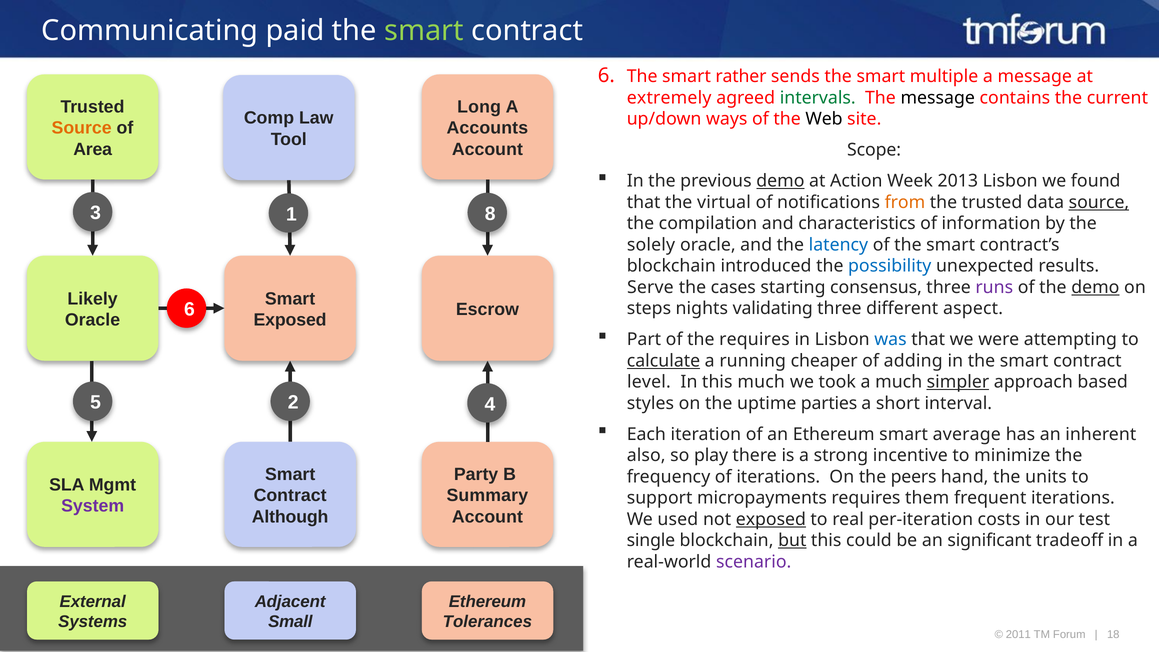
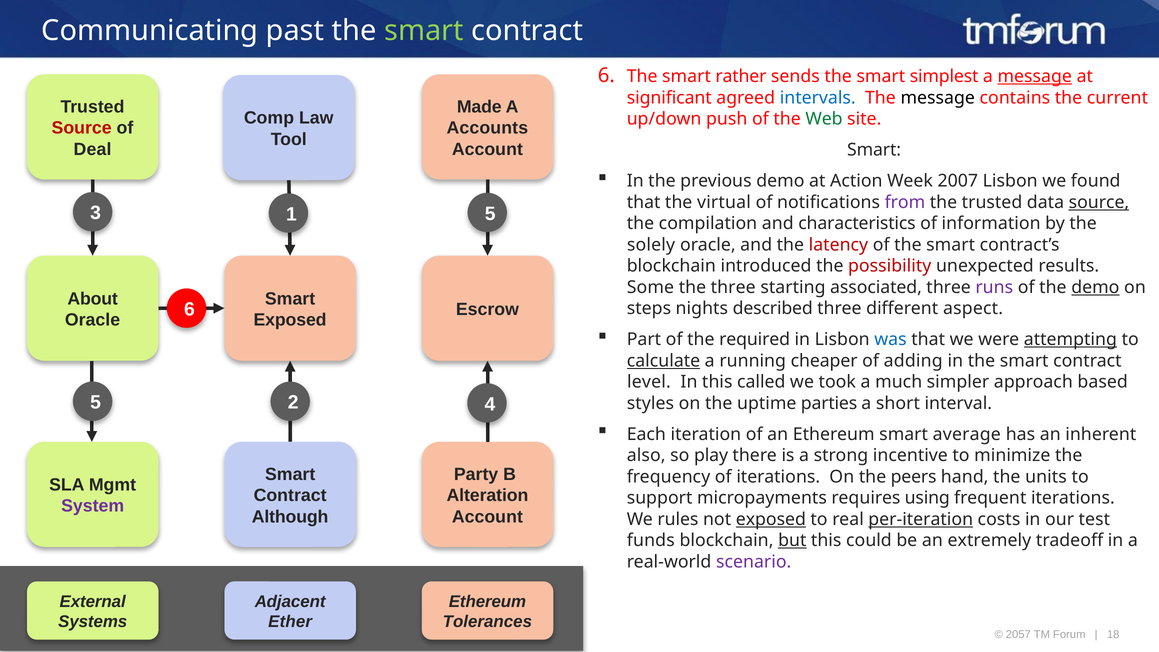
paid: paid -> past (295, 31)
multiple: multiple -> simplest (944, 77)
message underline: none -> present (1035, 77)
extremely: extremely -> significant (669, 98)
intervals colour: green -> blue (818, 98)
Long: Long -> Made (479, 107)
ways: ways -> push (727, 119)
Web colour: black -> green (824, 119)
Source colour: orange -> red (82, 128)
Area: Area -> Deal (92, 149)
Scope: Scope -> Smart (874, 150)
demo underline: present -> none (780, 181)
2013: 2013 -> 2007 (958, 181)
from colour: orange -> purple (905, 202)
3 8: 8 -> 5 (490, 214)
latency colour: blue -> red (838, 245)
possibility colour: blue -> red (890, 266)
Serve: Serve -> Some (650, 287)
the cases: cases -> three (733, 287)
consensus: consensus -> associated (876, 287)
Likely: Likely -> About (93, 299)
validating: validating -> described (773, 309)
the requires: requires -> required (755, 339)
attempting underline: none -> present (1070, 339)
this much: much -> called (761, 382)
simpler underline: present -> none (958, 382)
Summary: Summary -> Alteration (487, 495)
them: them -> using (927, 498)
used: used -> rules (678, 519)
per-iteration underline: none -> present (921, 519)
single: single -> funds (651, 541)
significant: significant -> extremely (989, 541)
Small: Small -> Ether (290, 622)
2011: 2011 -> 2057 (1018, 635)
